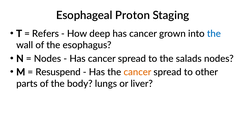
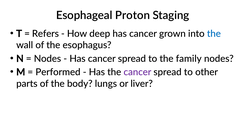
salads: salads -> family (189, 58)
Resuspend: Resuspend -> Performed (58, 72)
cancer colour: orange -> purple (137, 72)
